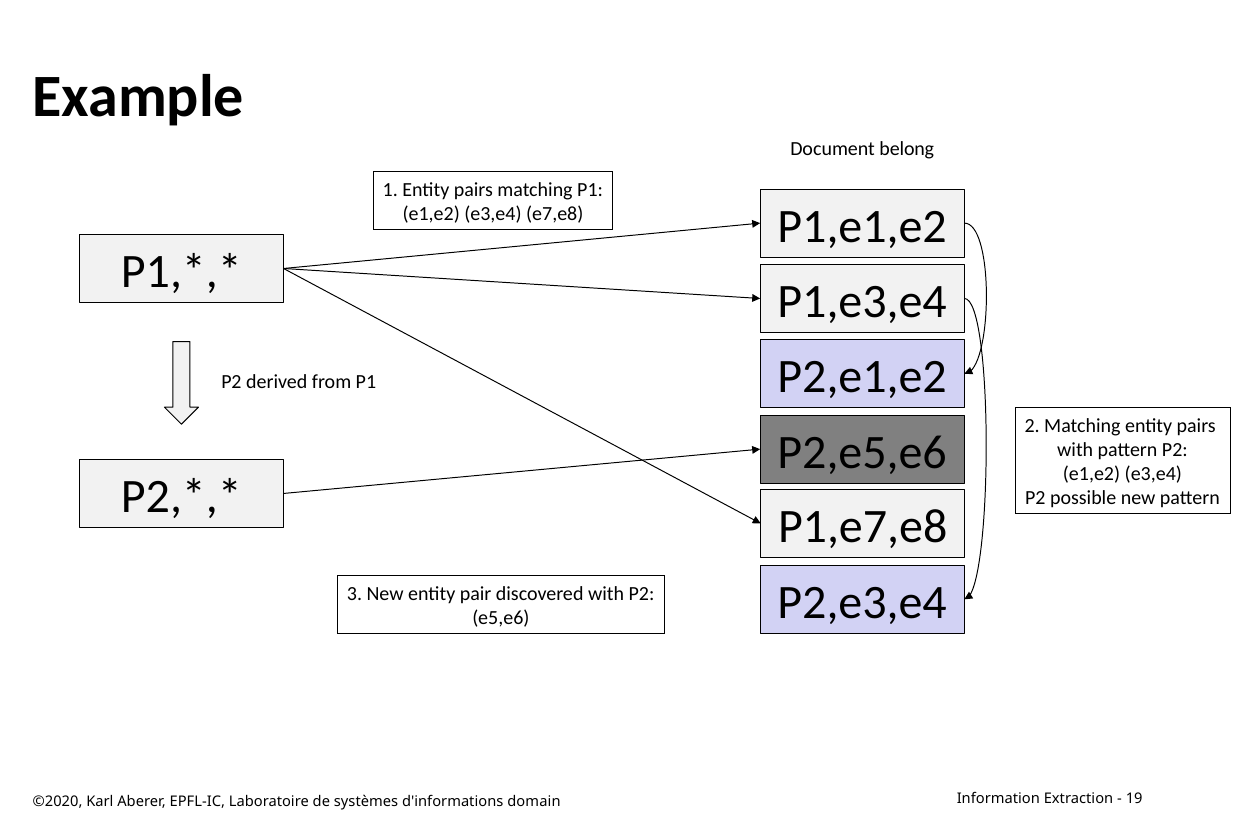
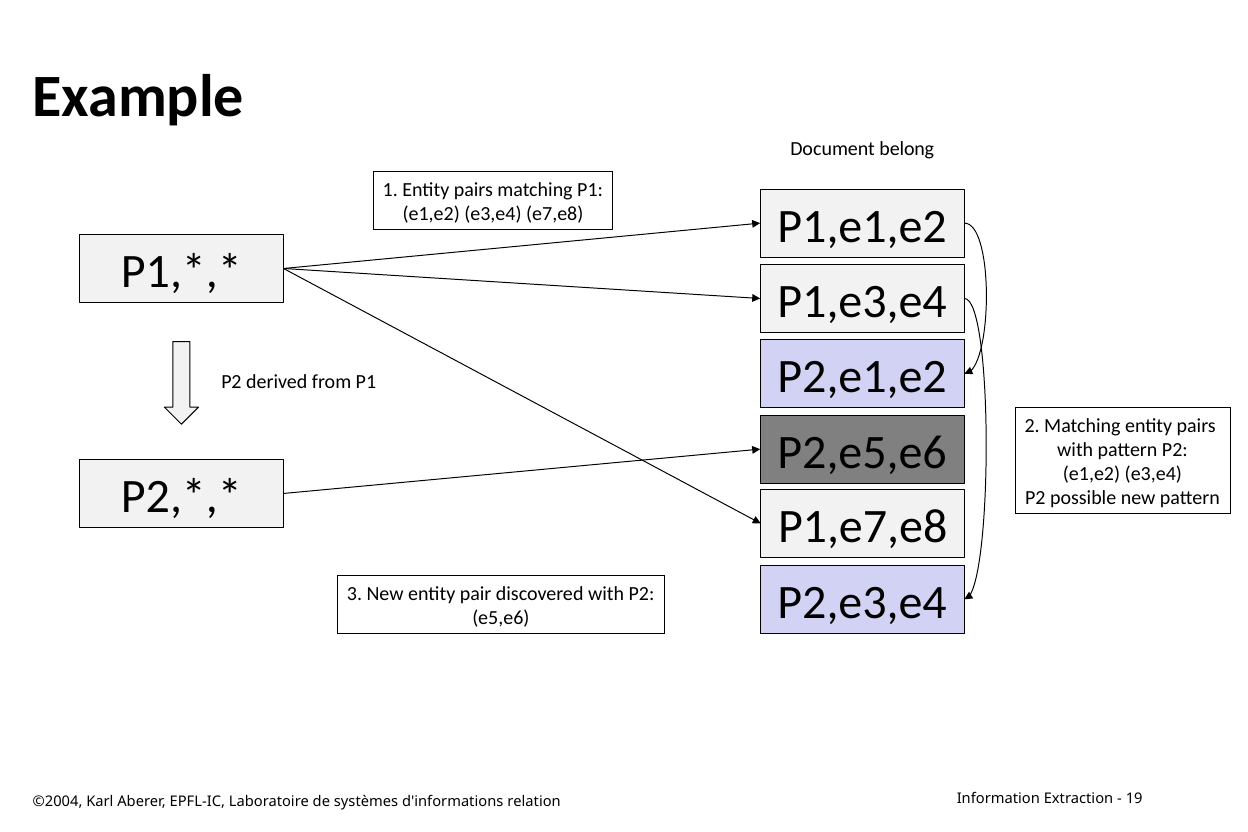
©2020: ©2020 -> ©2004 (58, 802)
domain: domain -> relation (534, 802)
